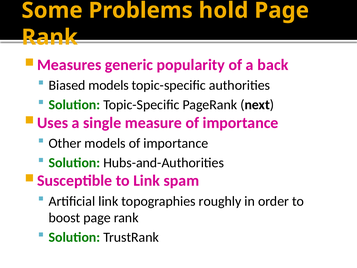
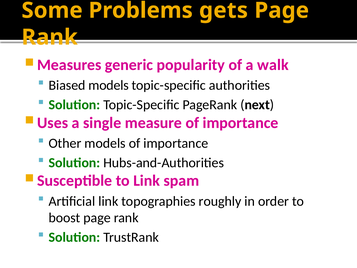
hold: hold -> gets (223, 10)
back: back -> walk (273, 65)
